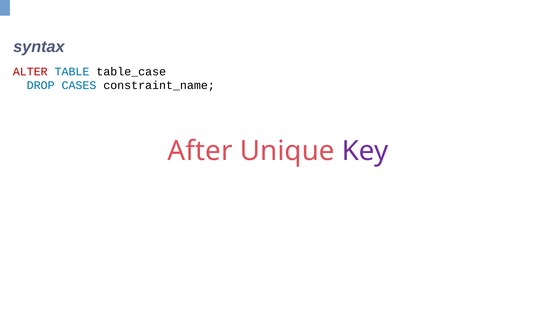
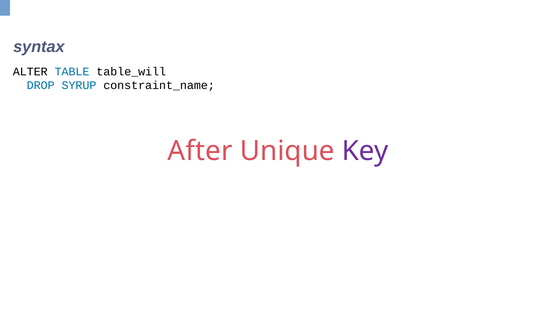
ALTER colour: red -> black (30, 72)
table_case: table_case -> table_will (131, 72)
CASES: CASES -> SYRUP (79, 85)
